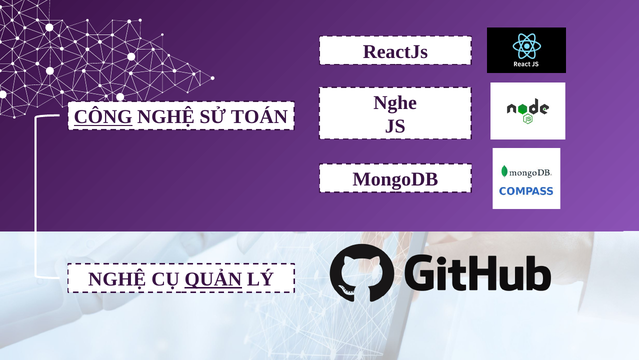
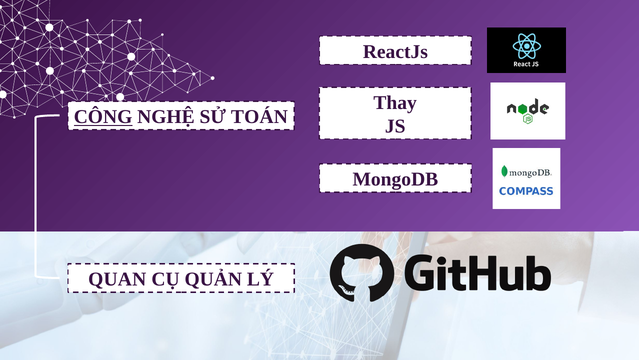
Nghe: Nghe -> Thay (395, 103)
NGHỆ: NGHỆ -> QUAN (117, 279)
QUẢN underline: present -> none (213, 279)
